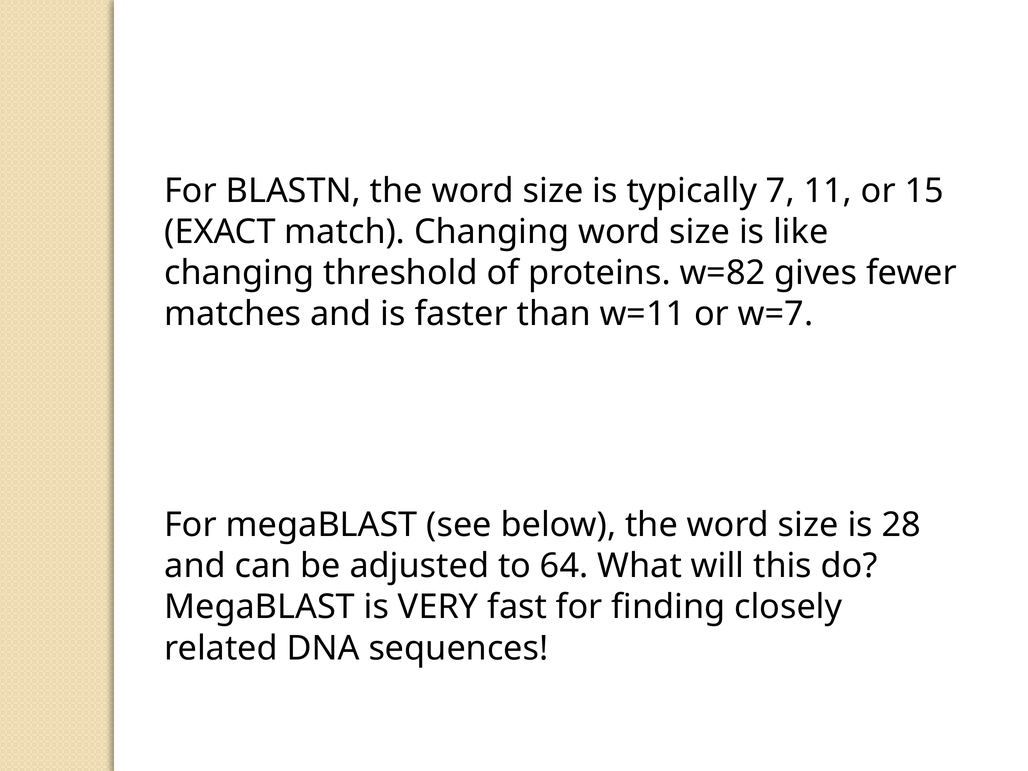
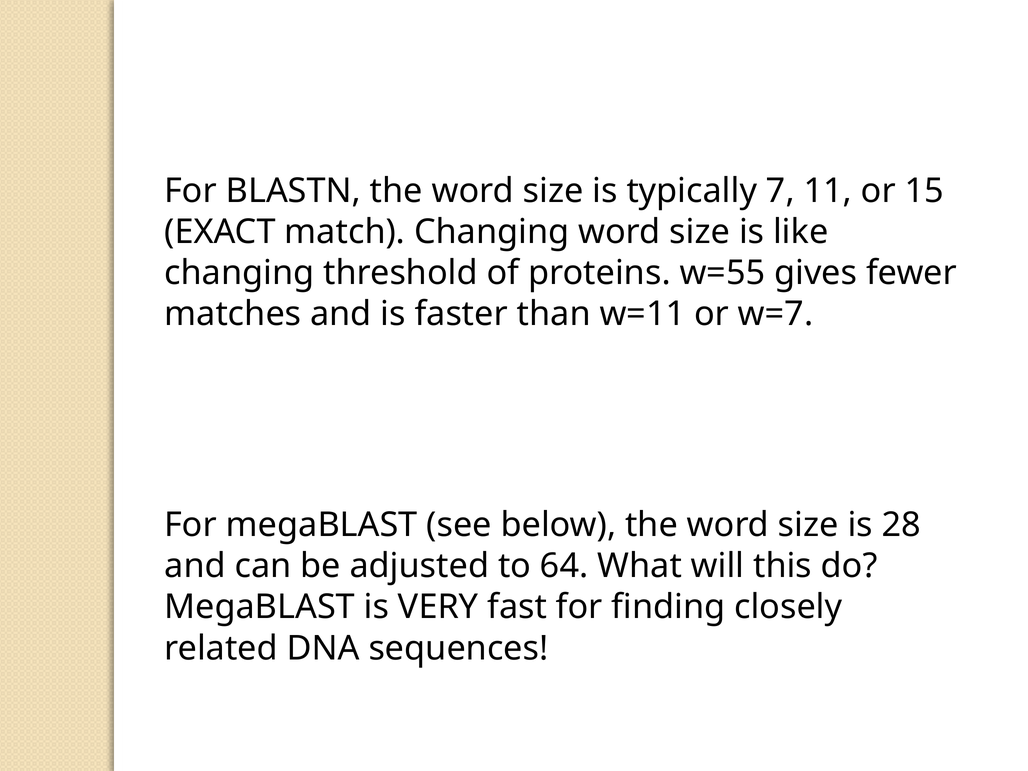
w=82: w=82 -> w=55 (722, 273)
